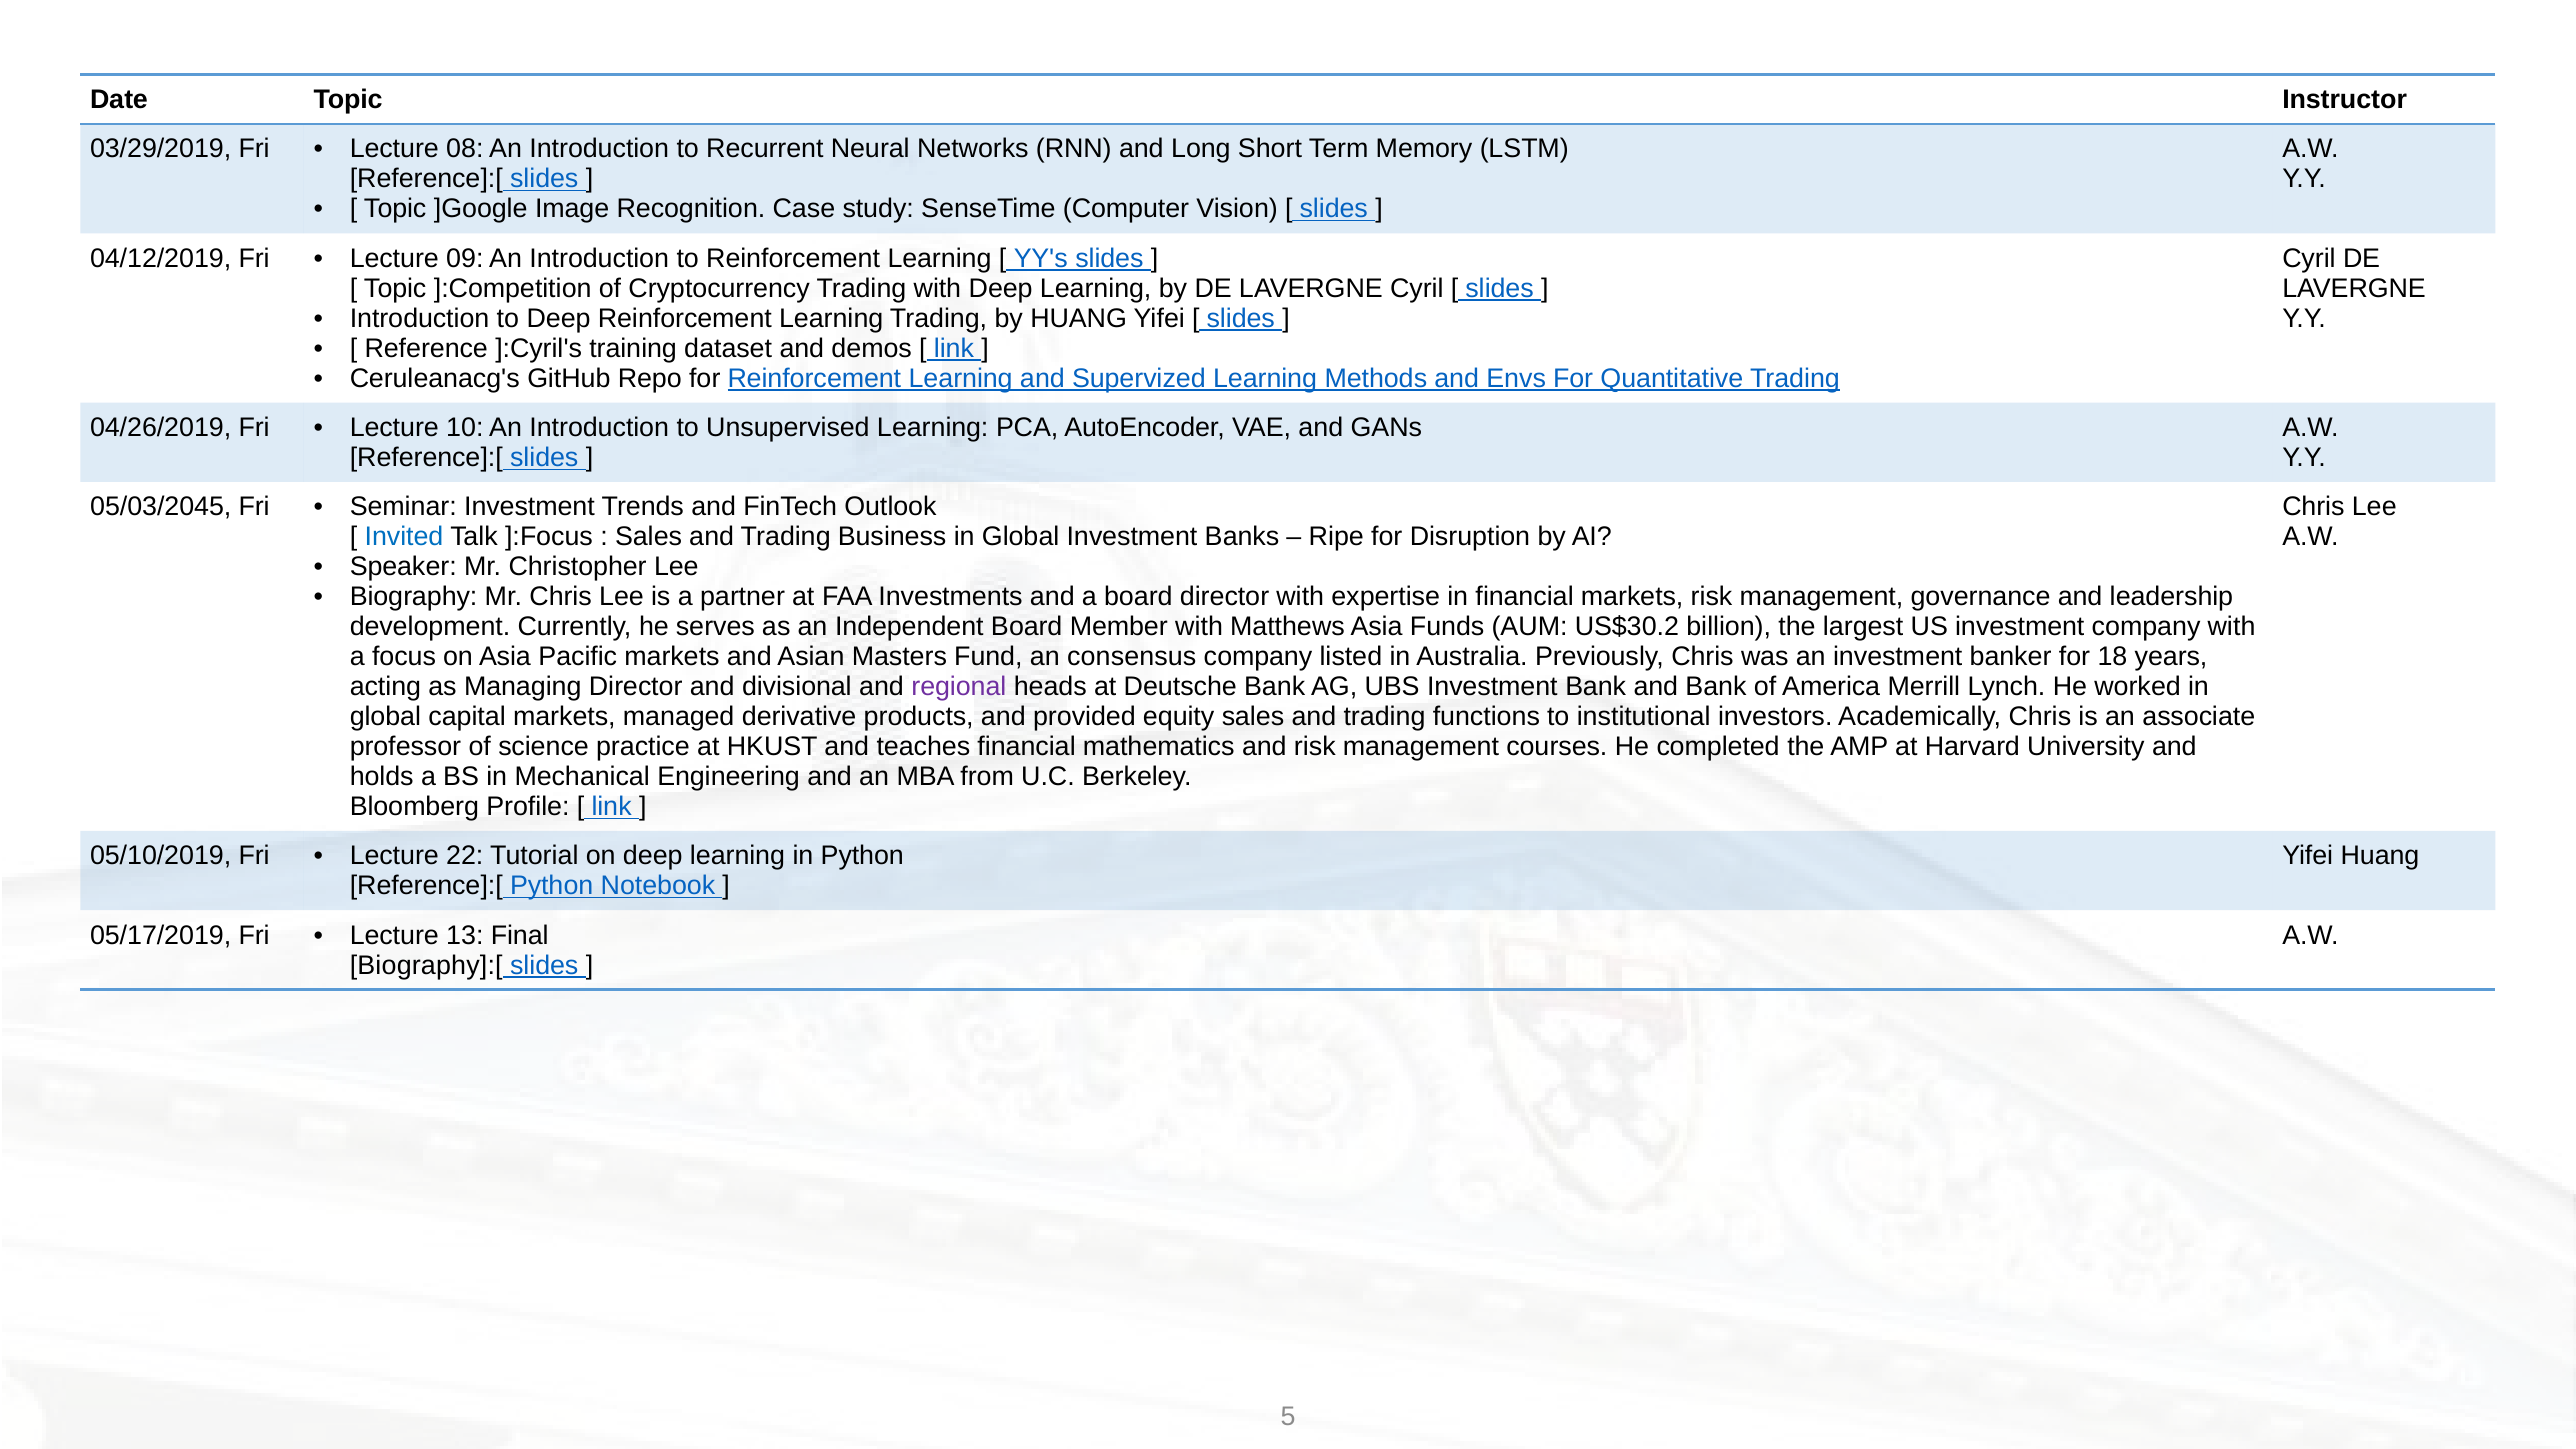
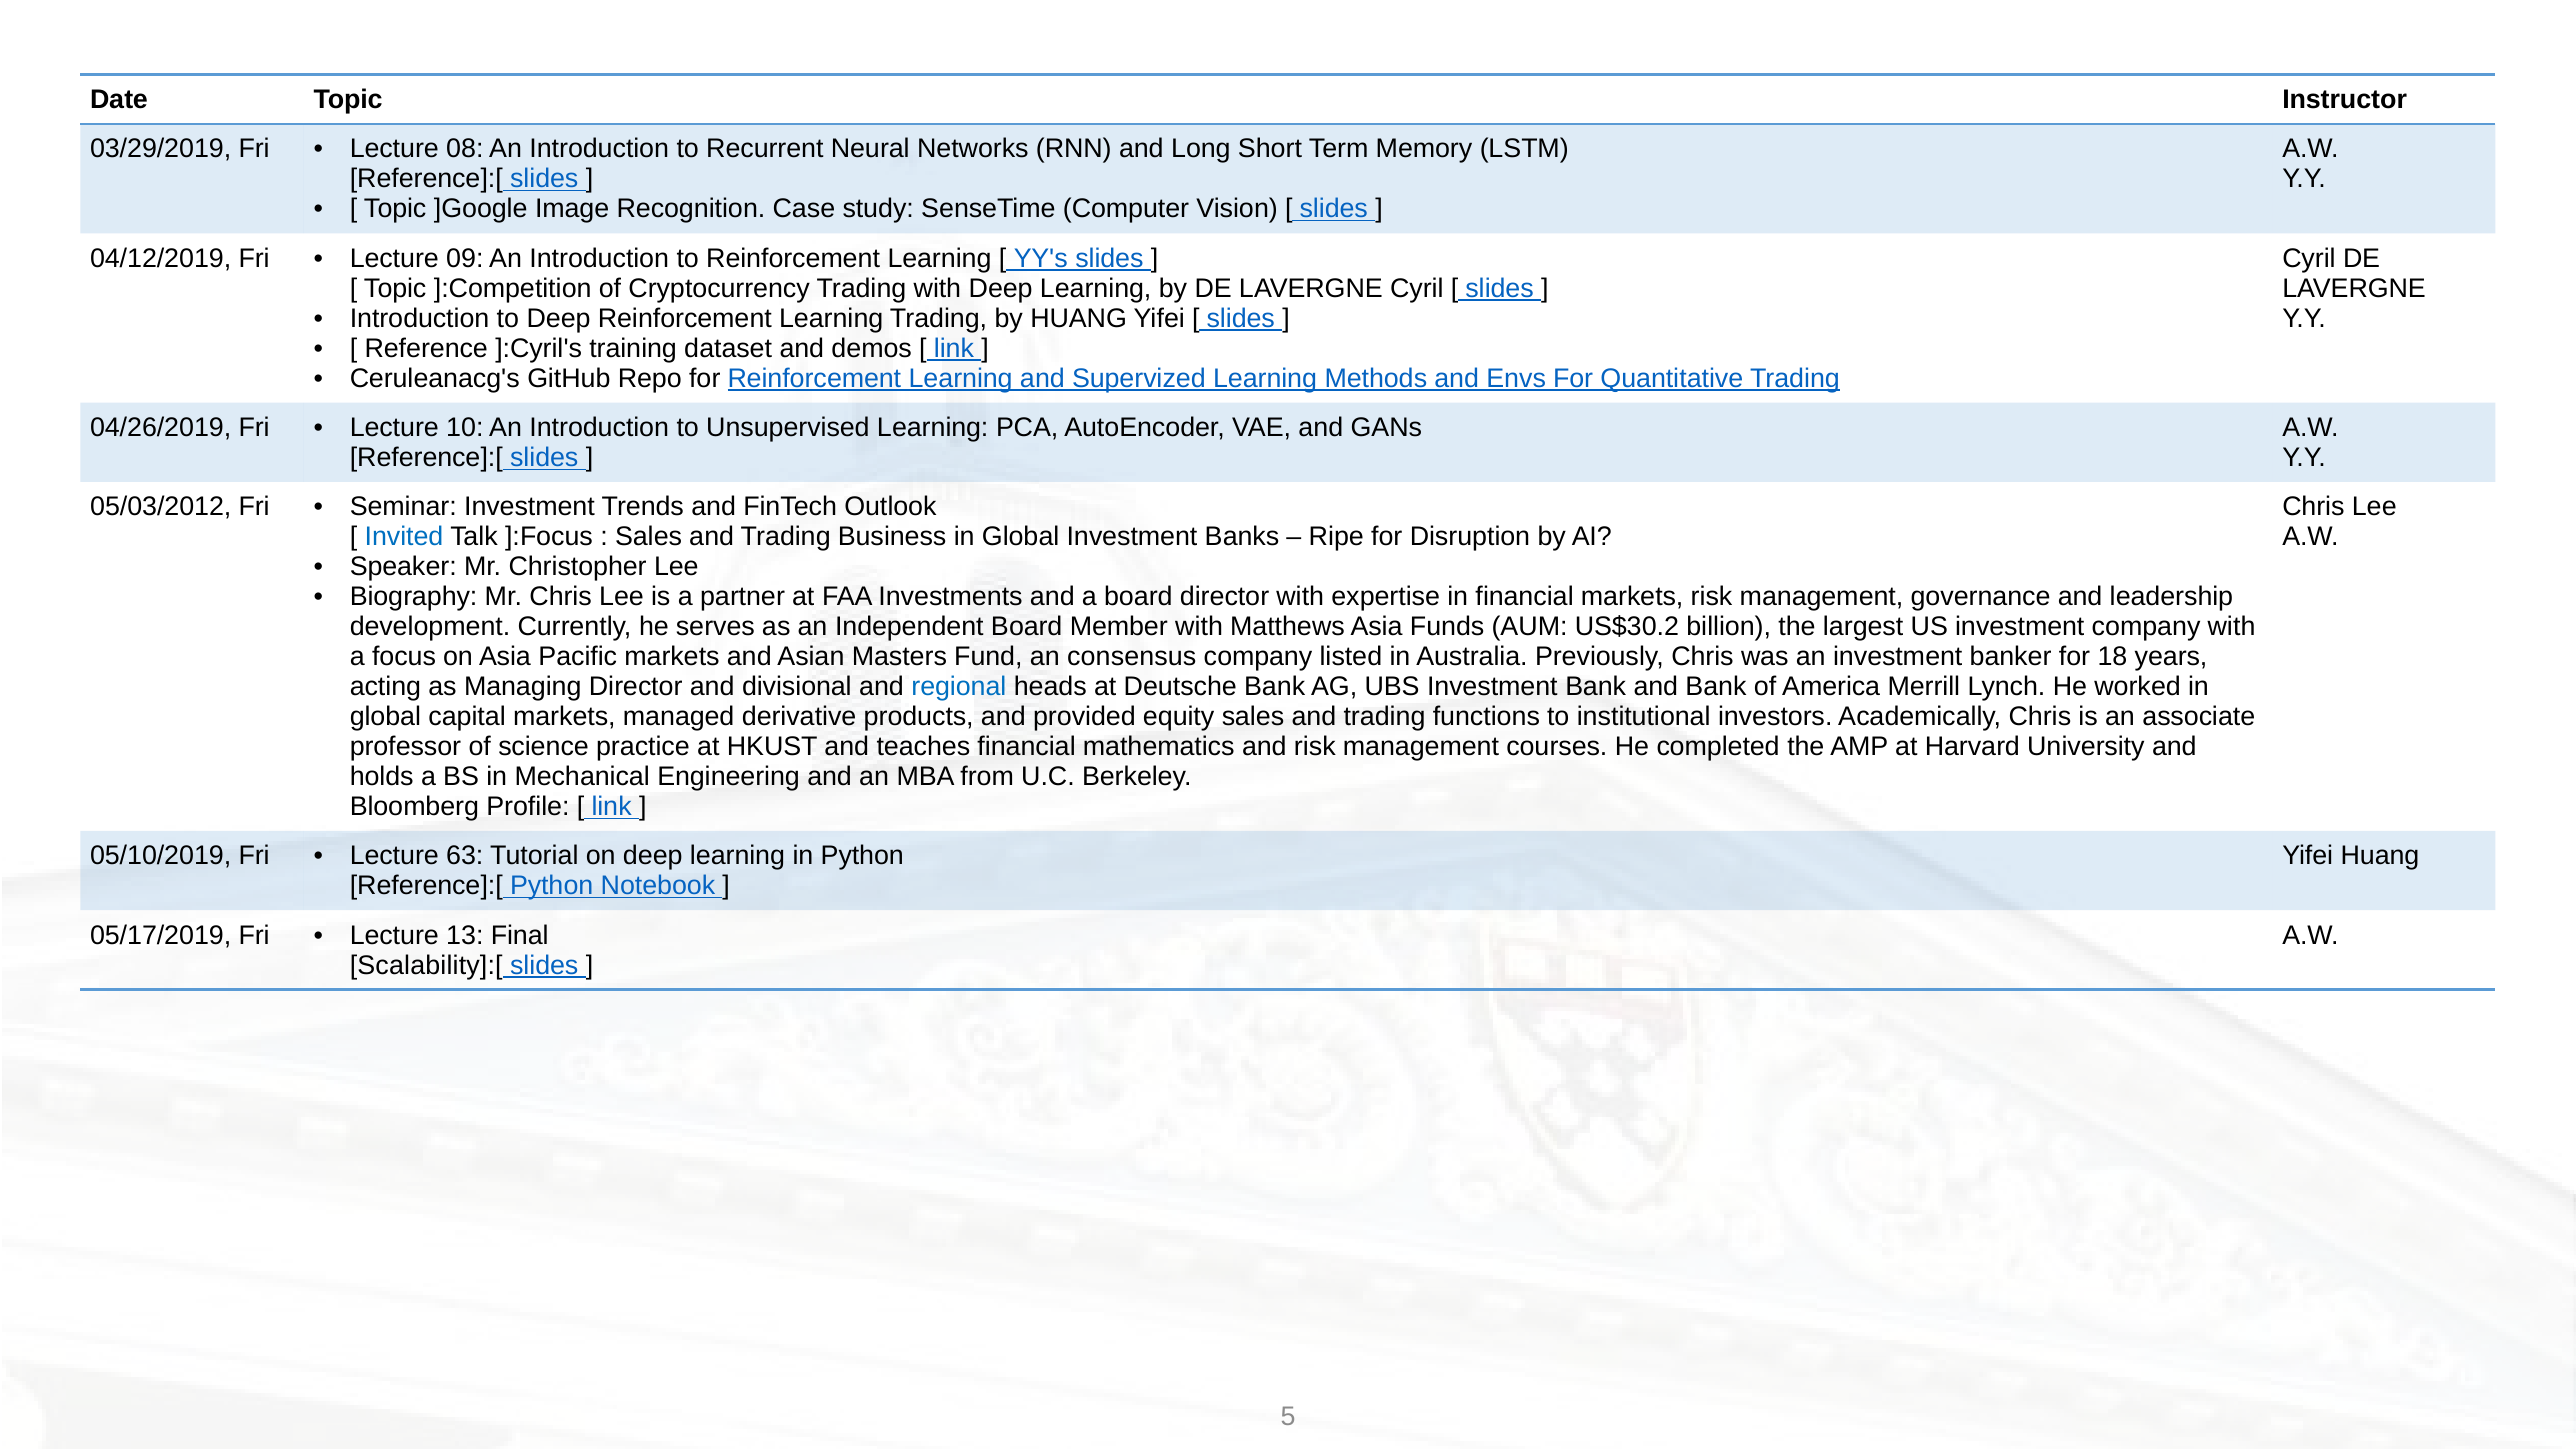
05/03/2045: 05/03/2045 -> 05/03/2012 (161, 507)
regional colour: purple -> blue (959, 687)
22: 22 -> 63 (465, 856)
Biography]:[: Biography]:[ -> Scalability]:[ (426, 965)
